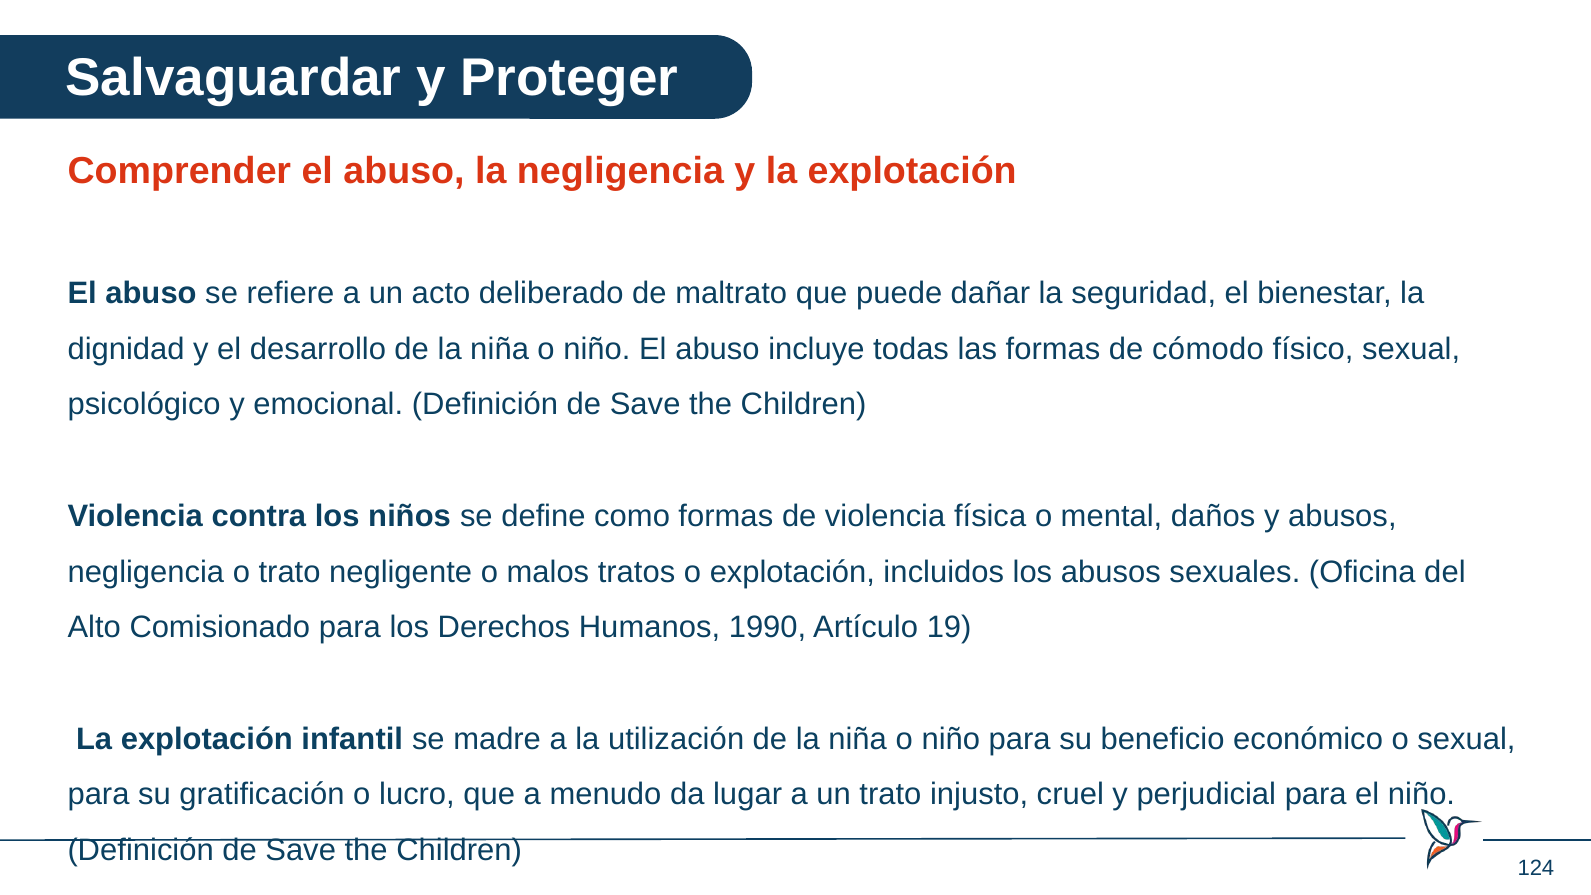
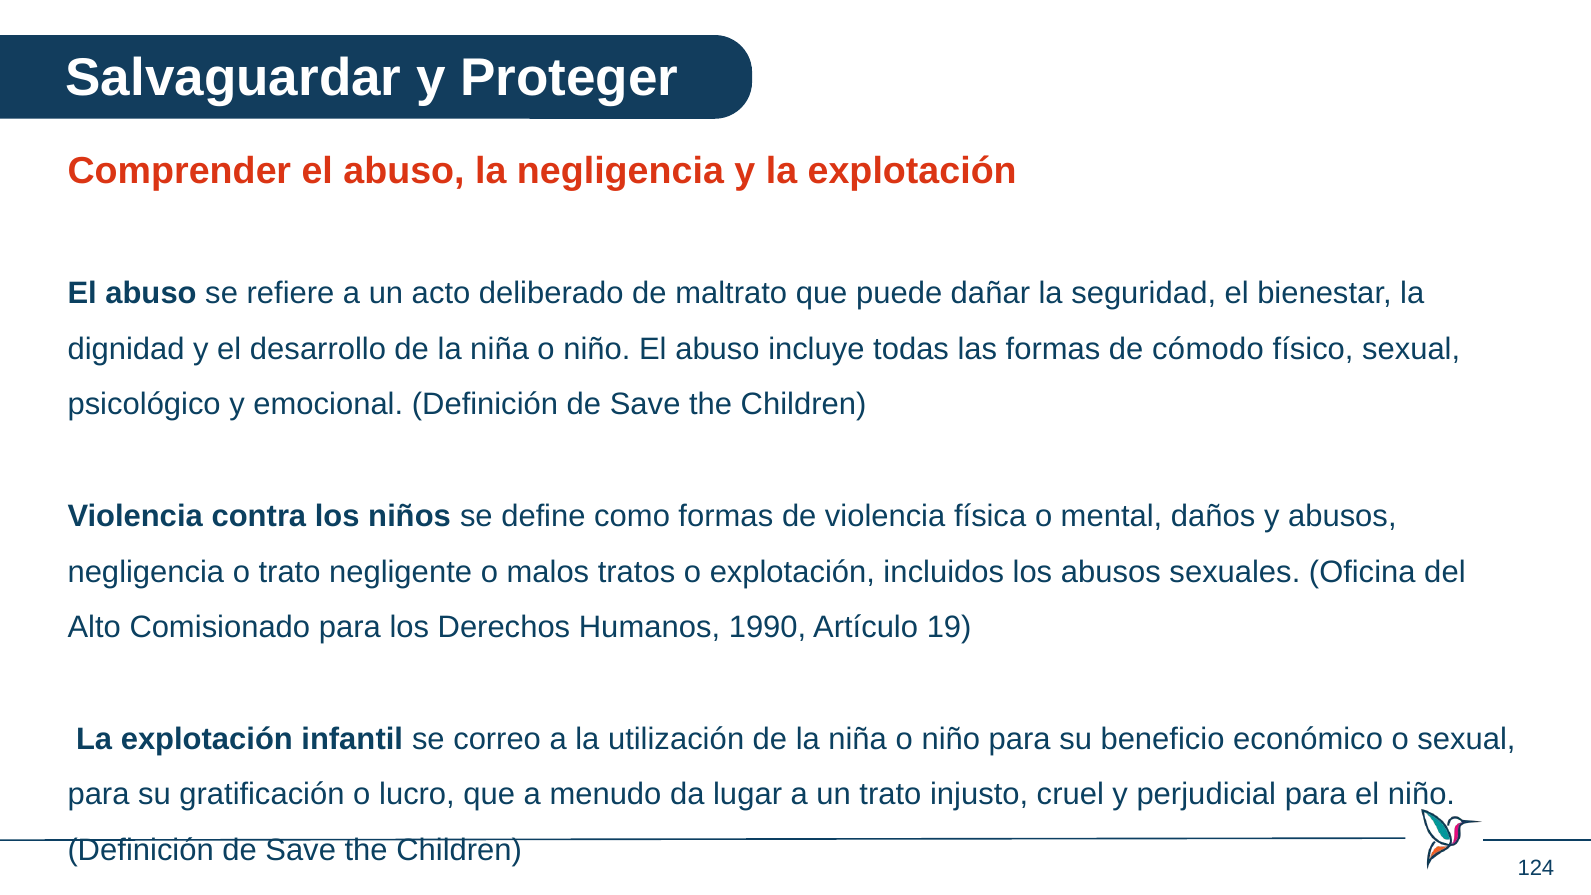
madre: madre -> correo (497, 739)
